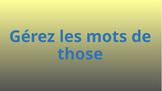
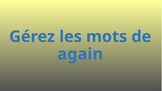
those: those -> again (80, 54)
